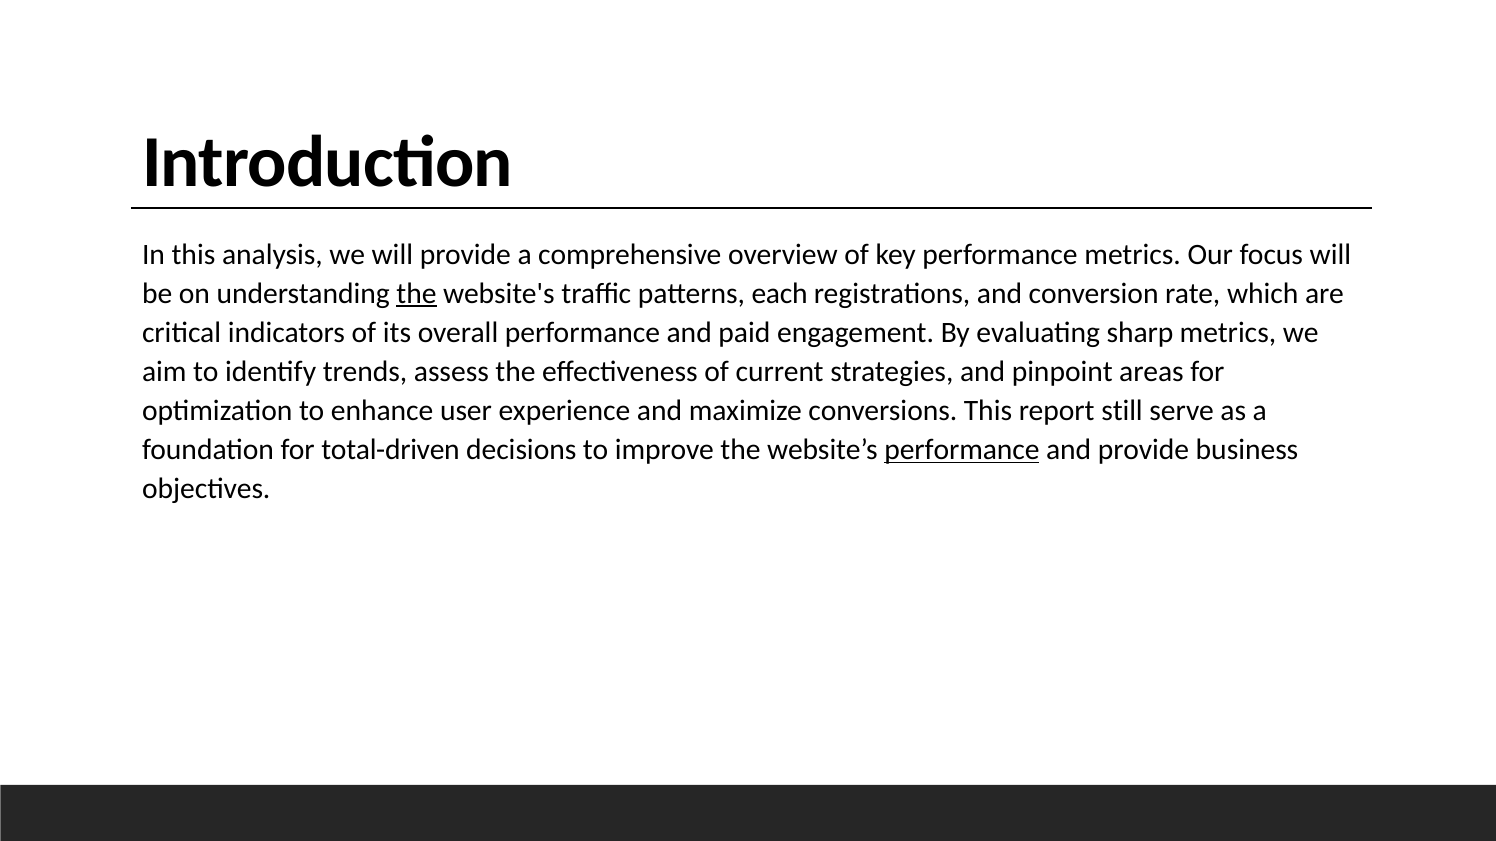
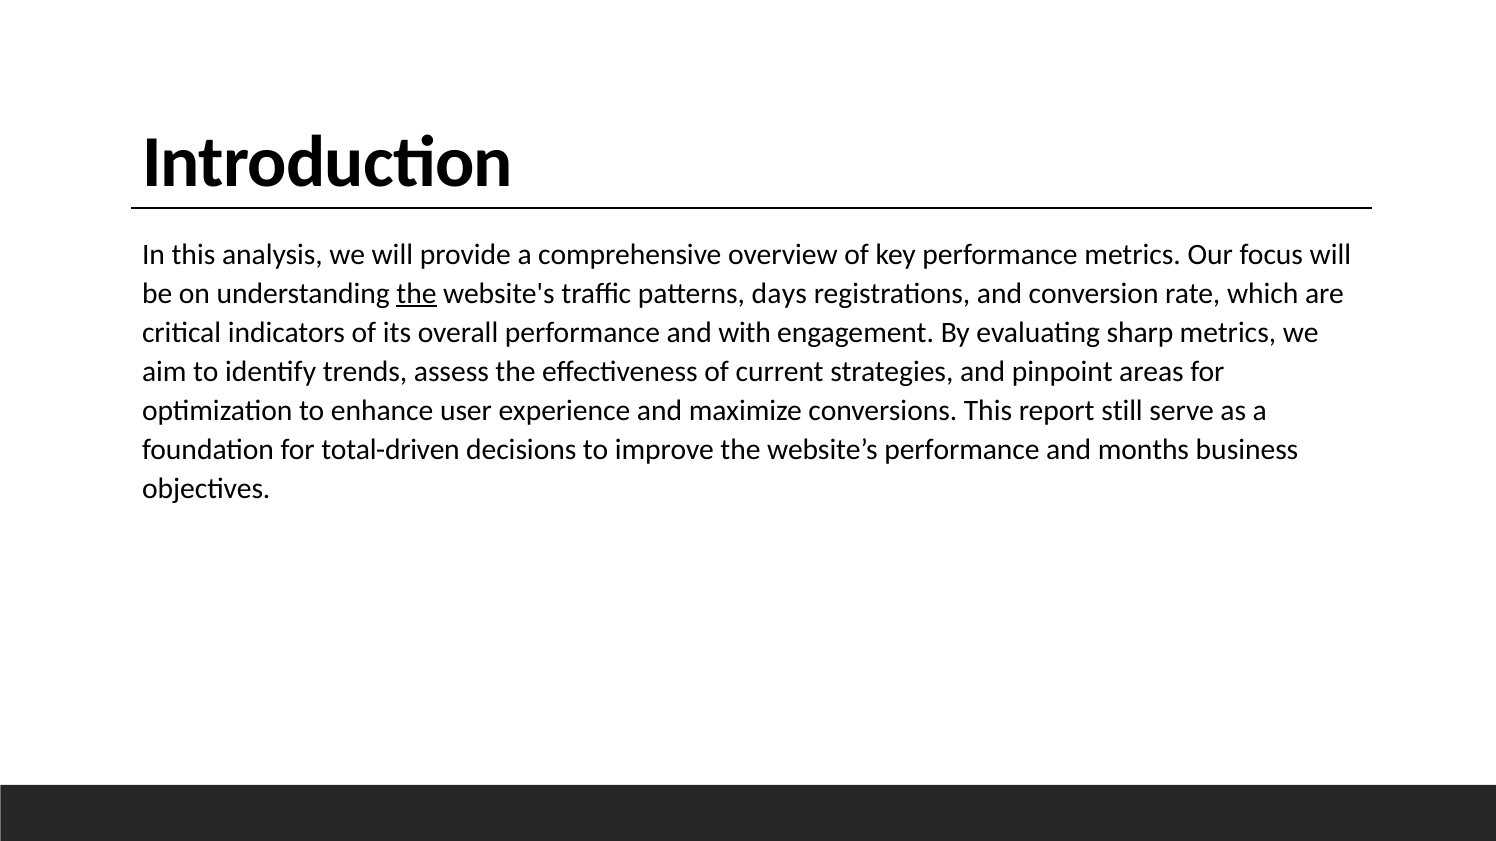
each: each -> days (779, 294)
paid: paid -> with (745, 333)
performance underline: present -> none (962, 450)
and provide: provide -> months (1143, 450)
